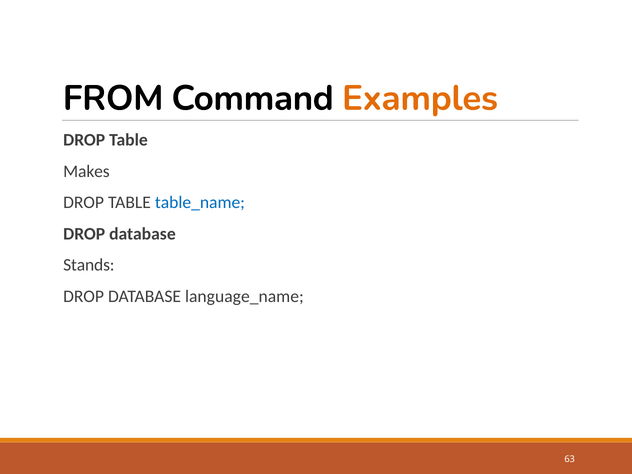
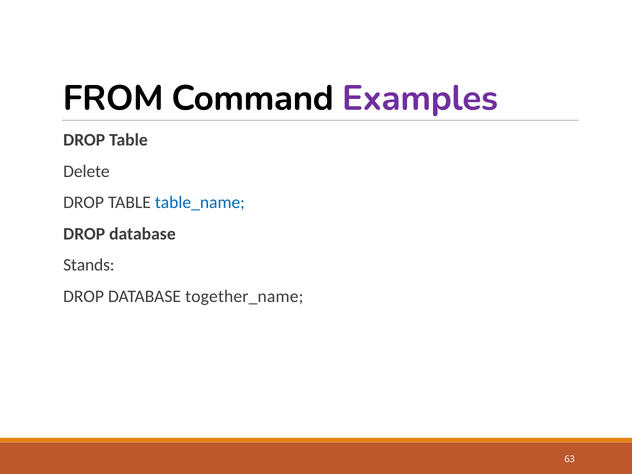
Examples colour: orange -> purple (420, 98)
Makes: Makes -> Delete (86, 171)
language_name: language_name -> together_name (244, 296)
